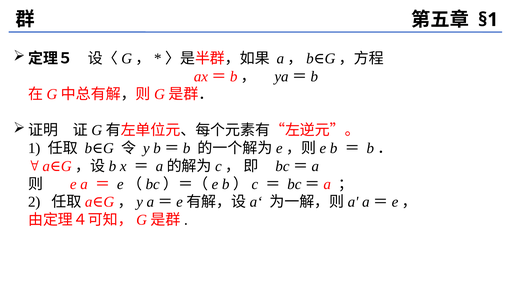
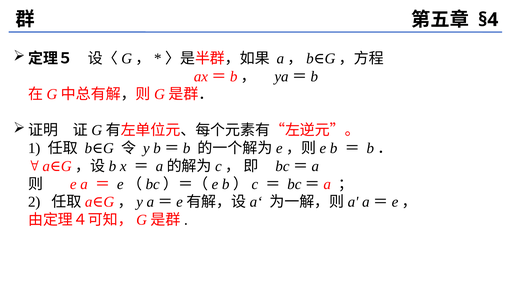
§1: §1 -> §4 (488, 20)
